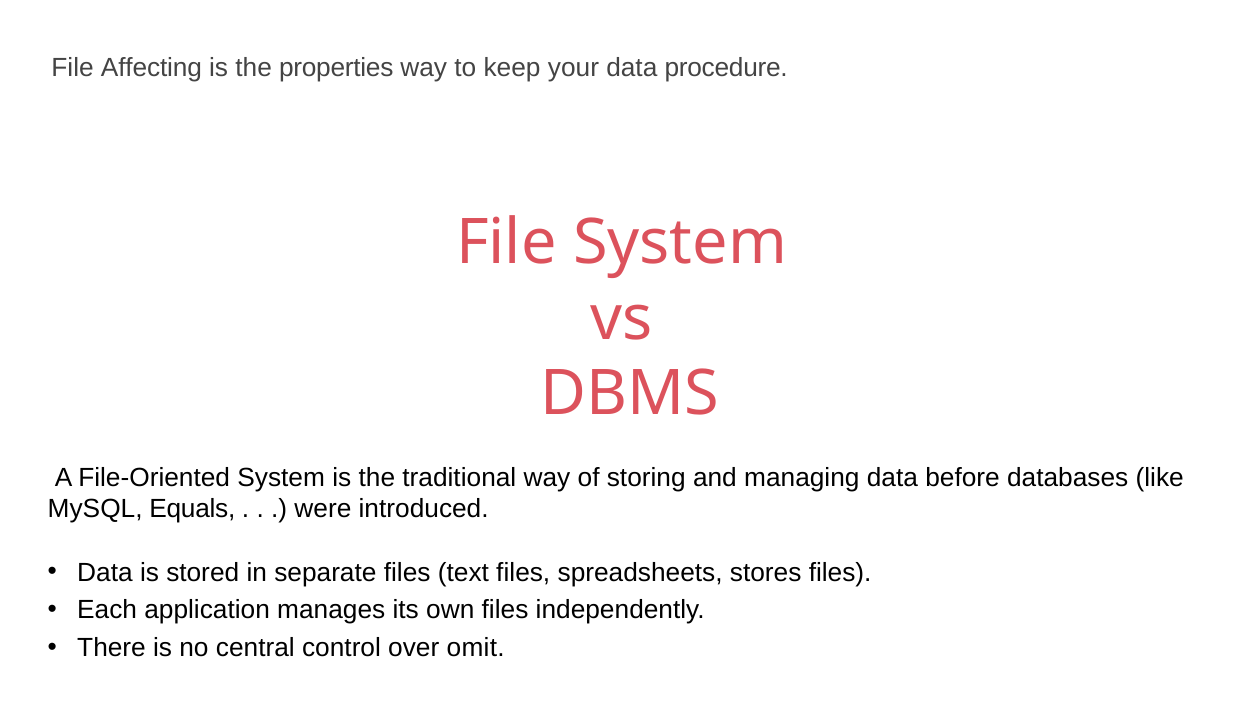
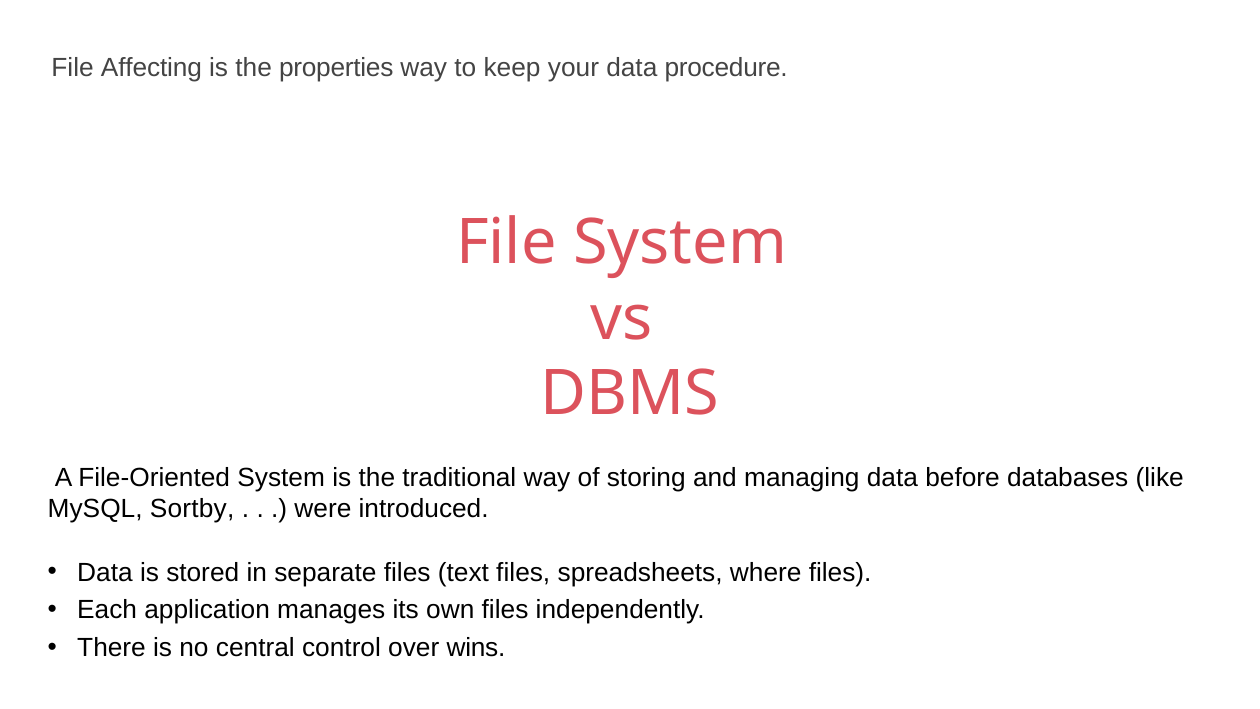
Equals: Equals -> Sortby (192, 509)
stores: stores -> where (766, 572)
omit: omit -> wins (476, 648)
